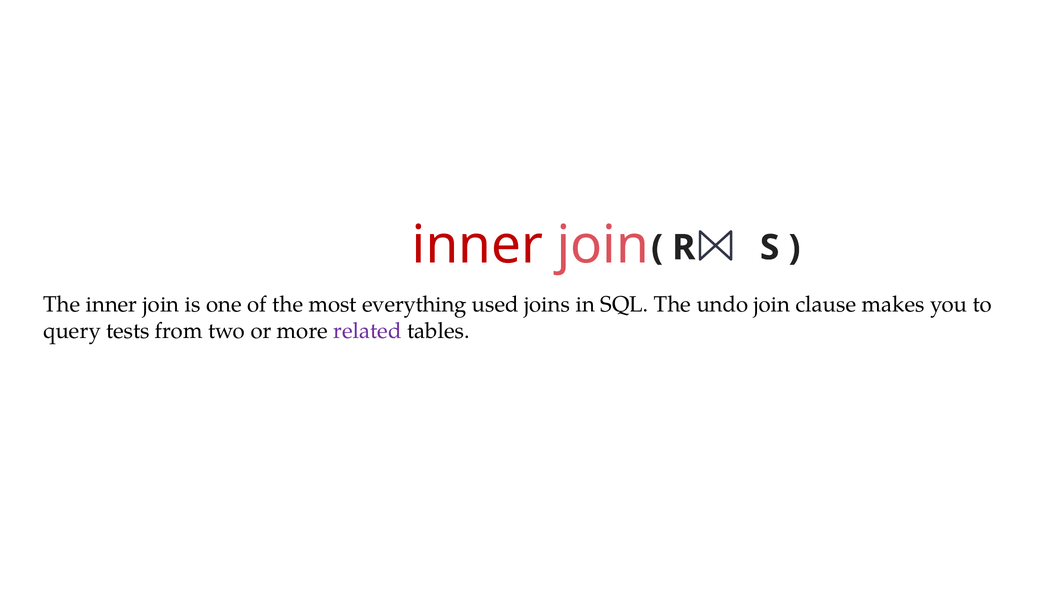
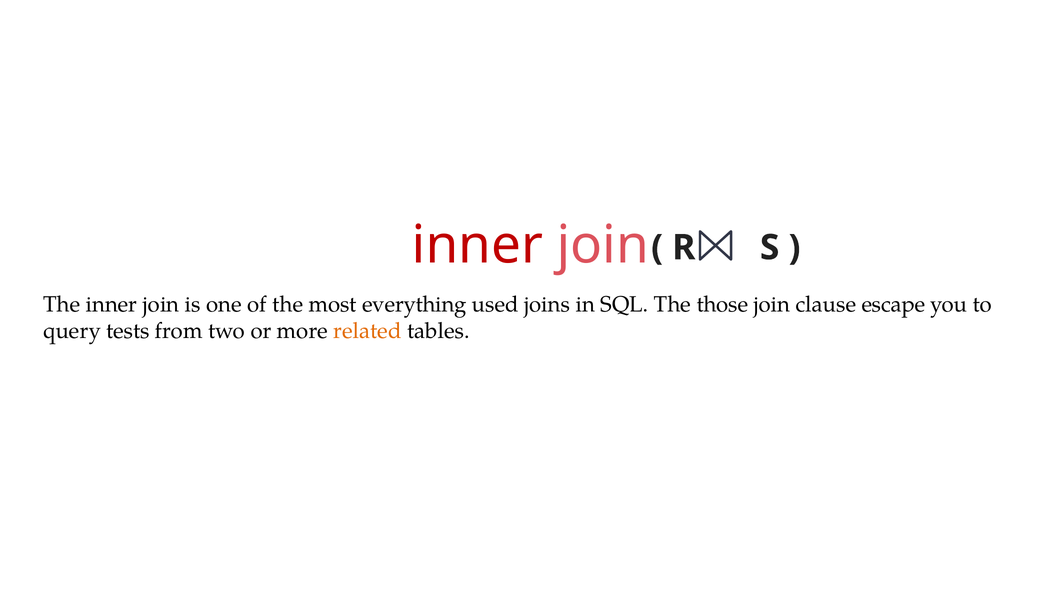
undo: undo -> those (722, 304)
makes: makes -> escape (893, 304)
related colour: purple -> orange (368, 331)
